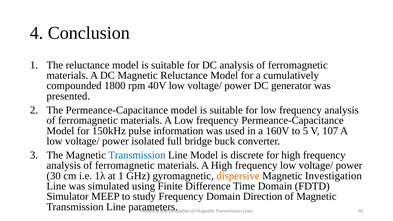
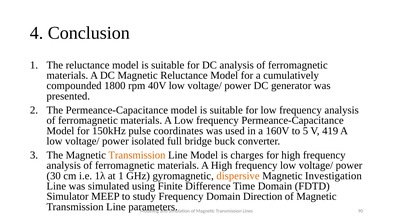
information: information -> coordinates (178, 131)
107: 107 -> 419 (330, 131)
Transmission colour: blue -> orange (137, 155)
discrete: discrete -> charges (247, 155)
